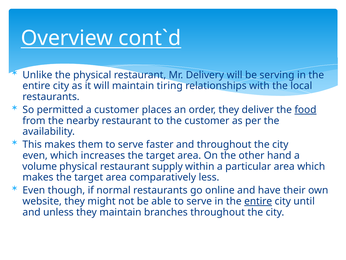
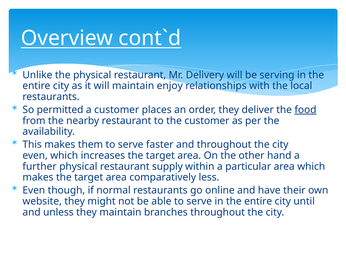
tiring: tiring -> enjoy (170, 86)
volume: volume -> further (40, 166)
entire underline: present -> none (258, 201)
